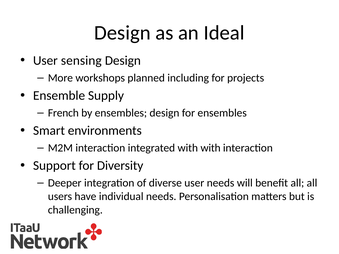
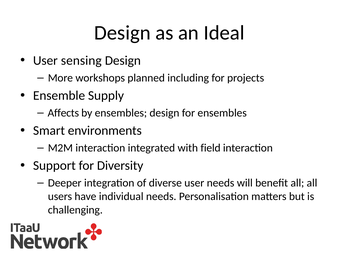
French: French -> Affects (63, 113)
with with: with -> field (211, 148)
